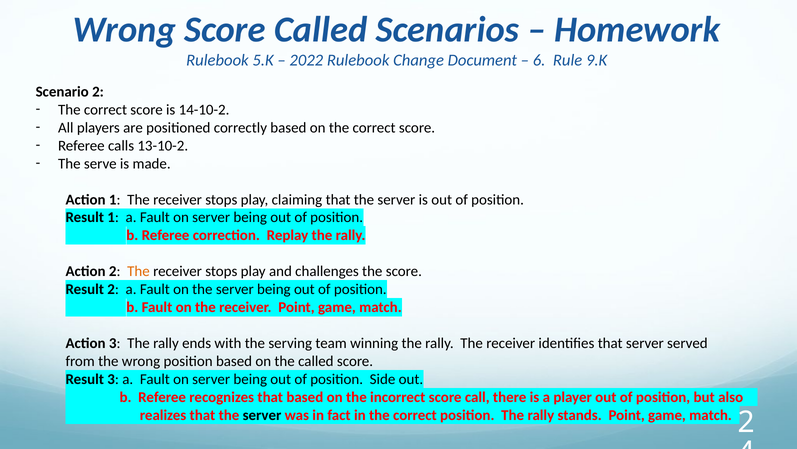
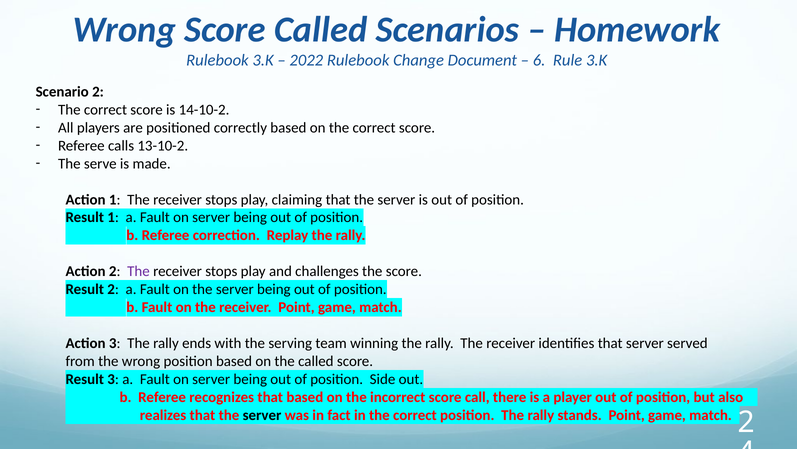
Rulebook 5.K: 5.K -> 3.K (263, 60)
Rule 9.K: 9.K -> 3.K (597, 60)
The colour: orange -> purple (138, 271)
